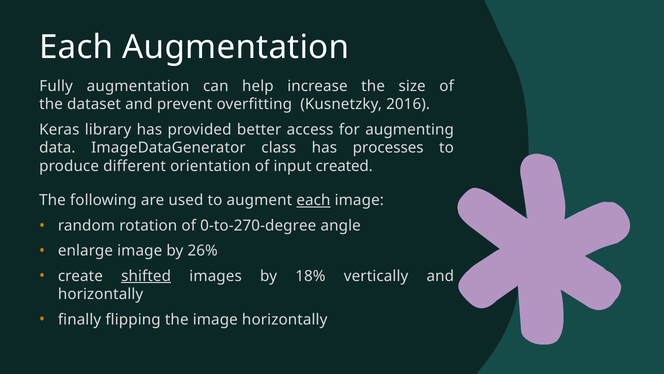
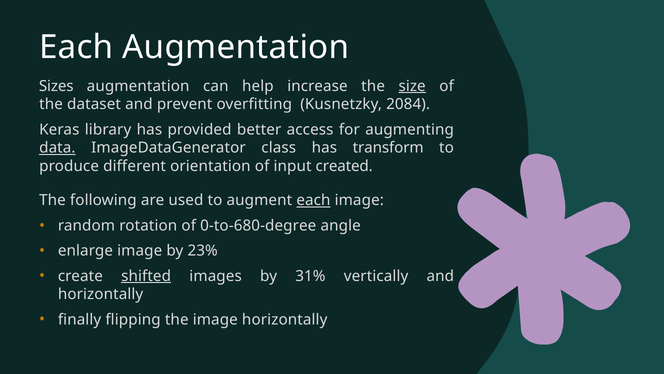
Fully: Fully -> Sizes (56, 86)
size underline: none -> present (412, 86)
2016: 2016 -> 2084 (408, 104)
data underline: none -> present (57, 148)
processes: processes -> transform (388, 148)
0-to-270-degree: 0-to-270-degree -> 0-to-680-degree (258, 225)
26%: 26% -> 23% (203, 251)
18%: 18% -> 31% (310, 276)
